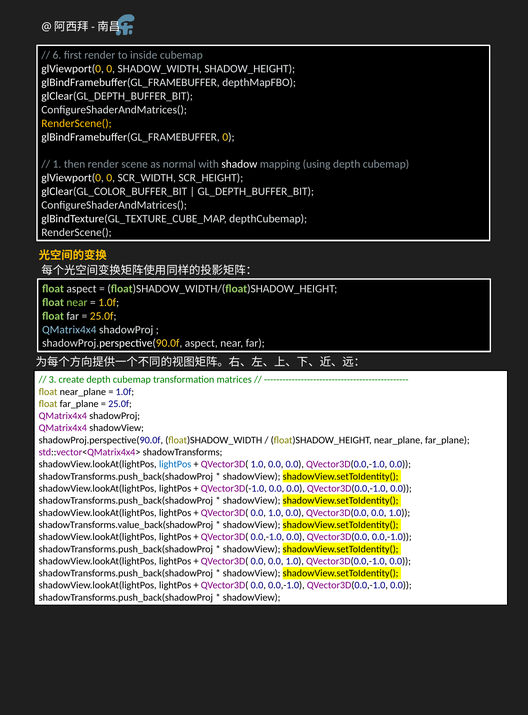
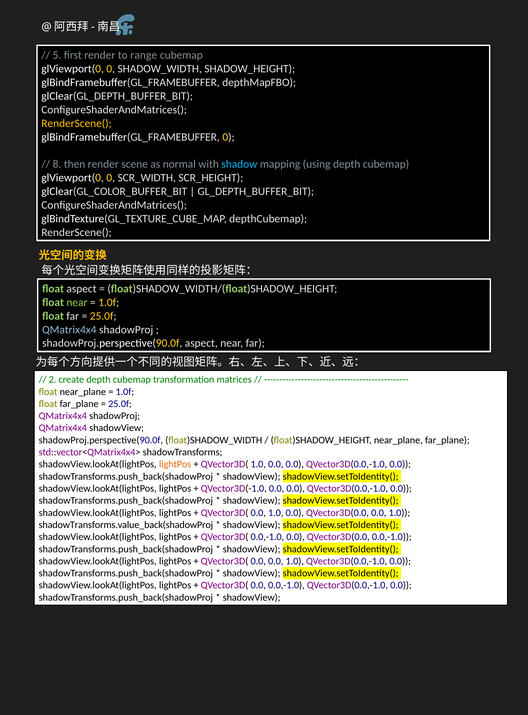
6: 6 -> 5 (57, 55)
inside: inside -> range (144, 55)
1: 1 -> 8 (57, 164)
shadow colour: white -> light blue (239, 164)
3: 3 -> 2 (53, 380)
lightPos colour: blue -> orange (175, 465)
